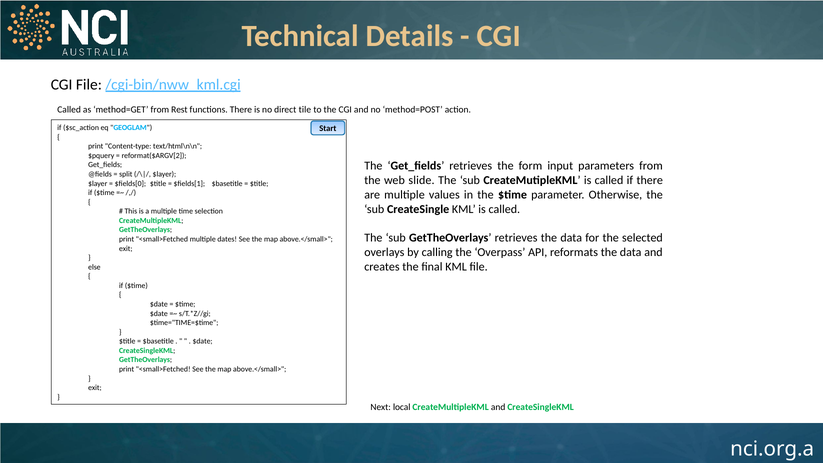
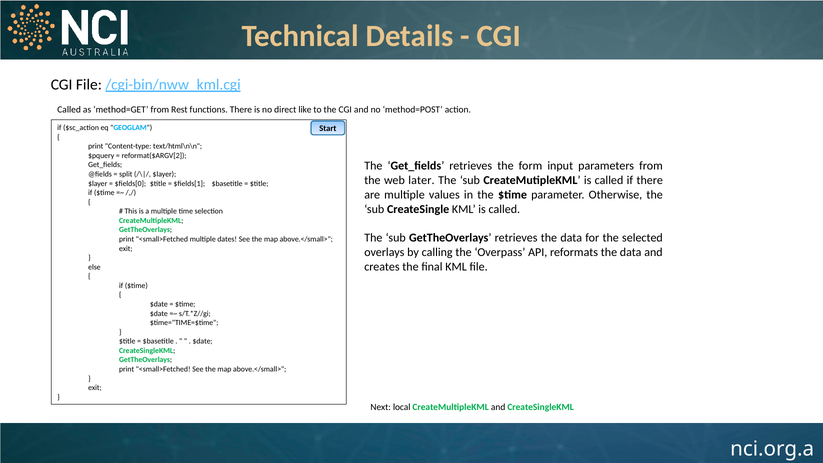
tile: tile -> like (305, 110)
slide: slide -> later (421, 180)
